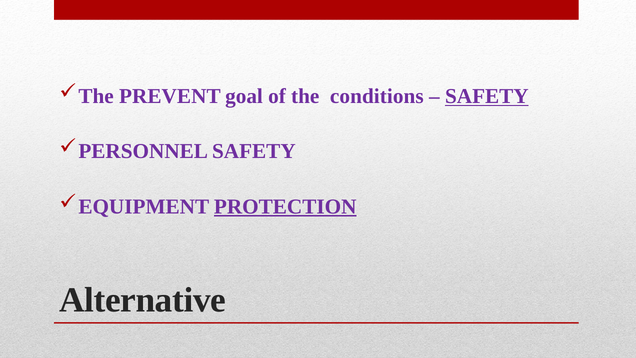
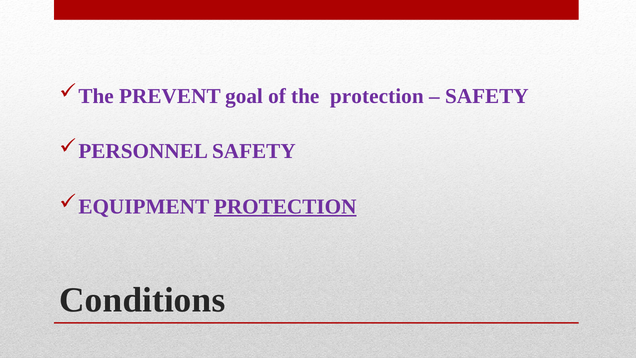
the conditions: conditions -> protection (377, 96)
SAFETY underline: present -> none (487, 96)
Alternative: Alternative -> Conditions (142, 300)
